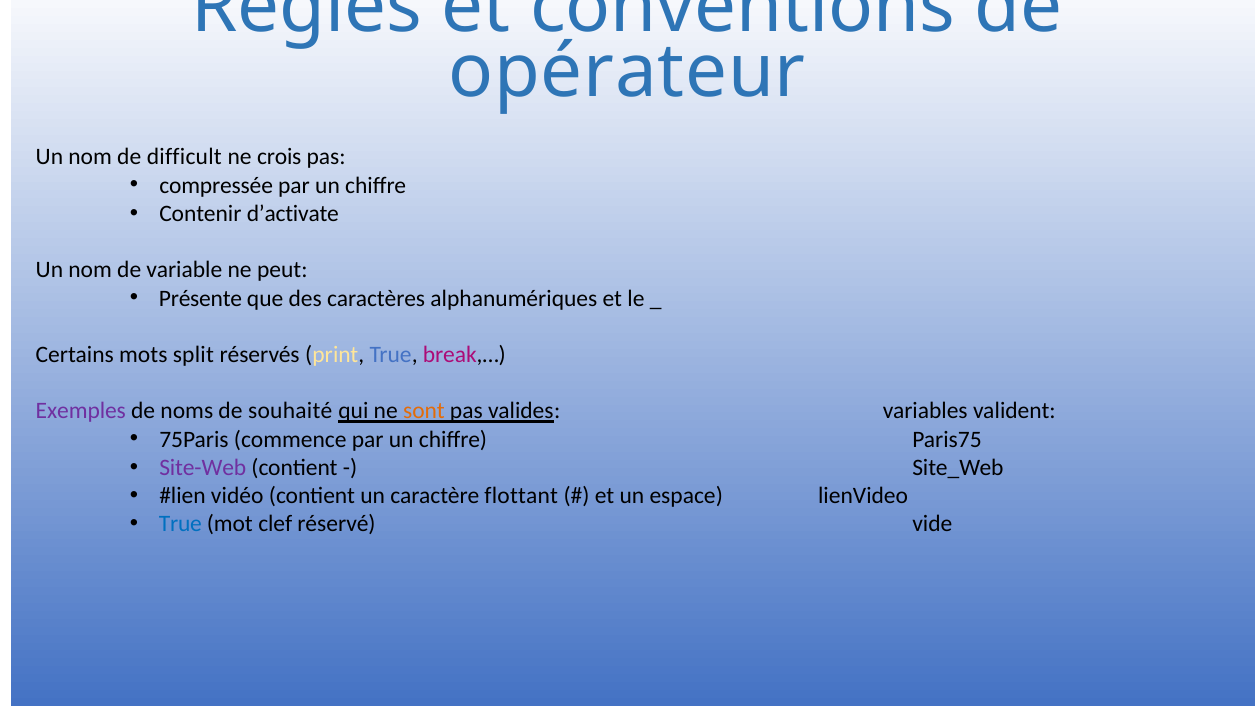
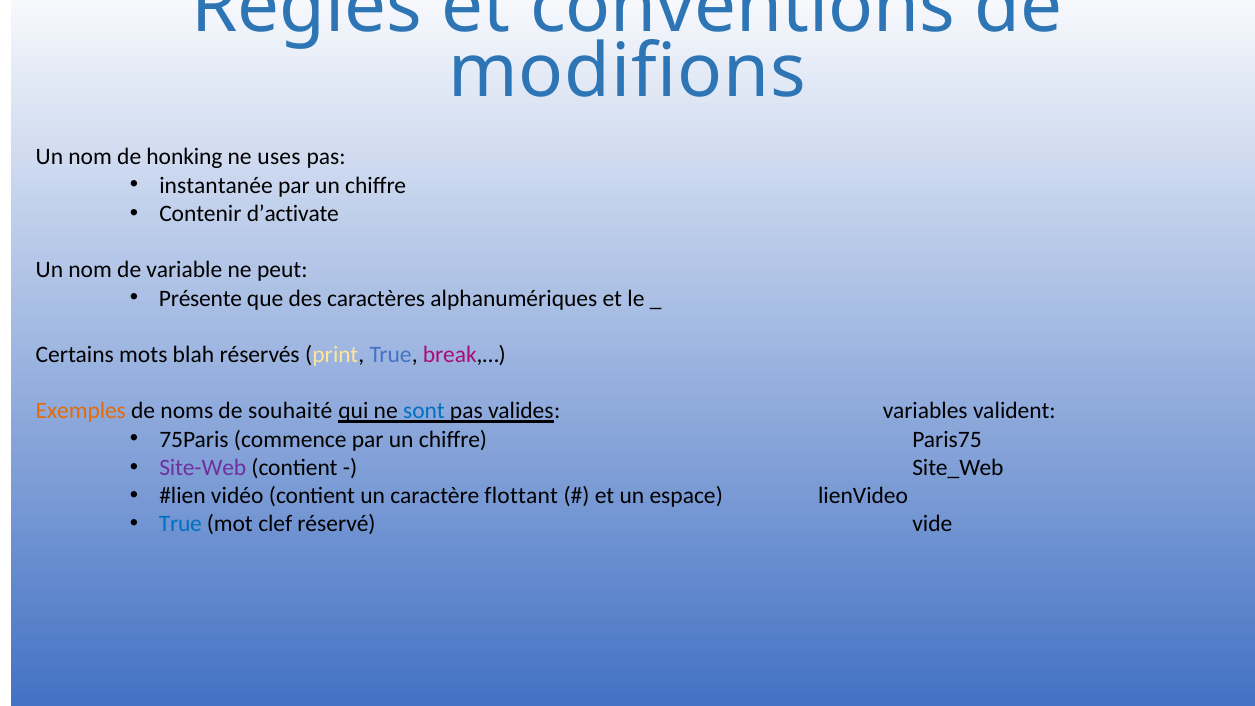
opérateur: opérateur -> modifions (627, 71)
difficult: difficult -> honking (184, 157)
crois: crois -> uses (279, 157)
compressée: compressée -> instantanée (216, 185)
split: split -> blah (193, 355)
Exemples colour: purple -> orange (81, 411)
sont colour: orange -> blue (424, 411)
